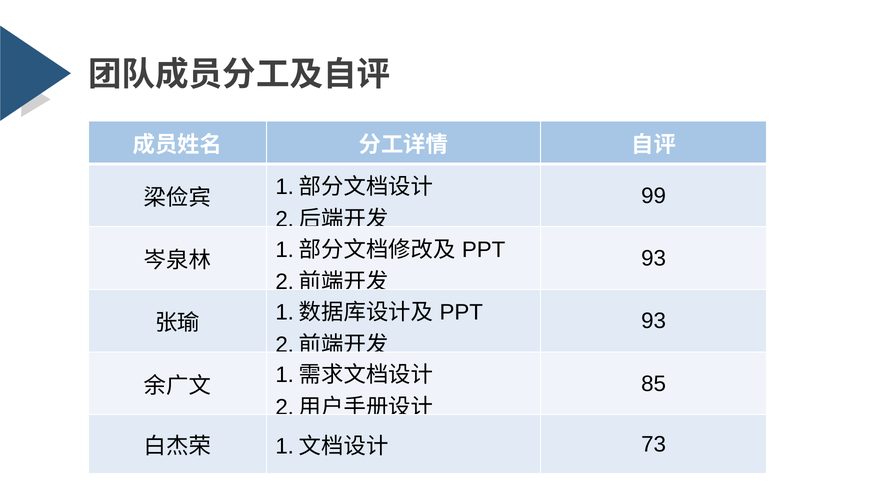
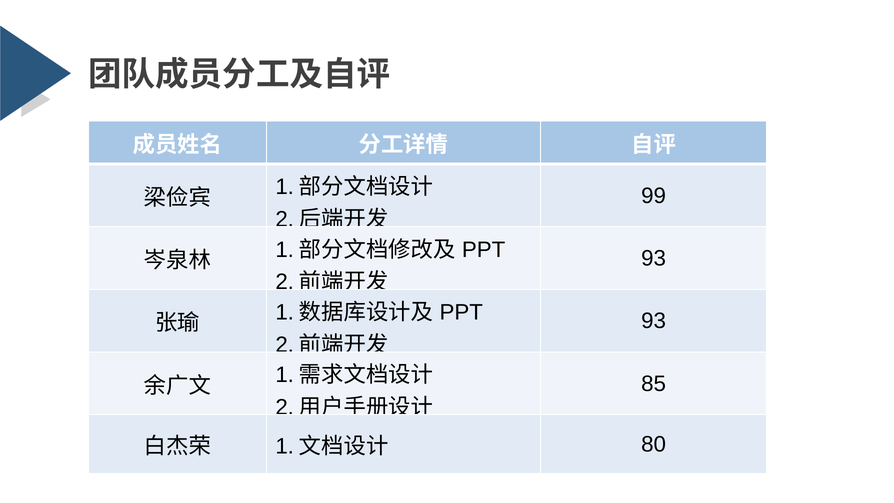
73: 73 -> 80 (654, 444)
